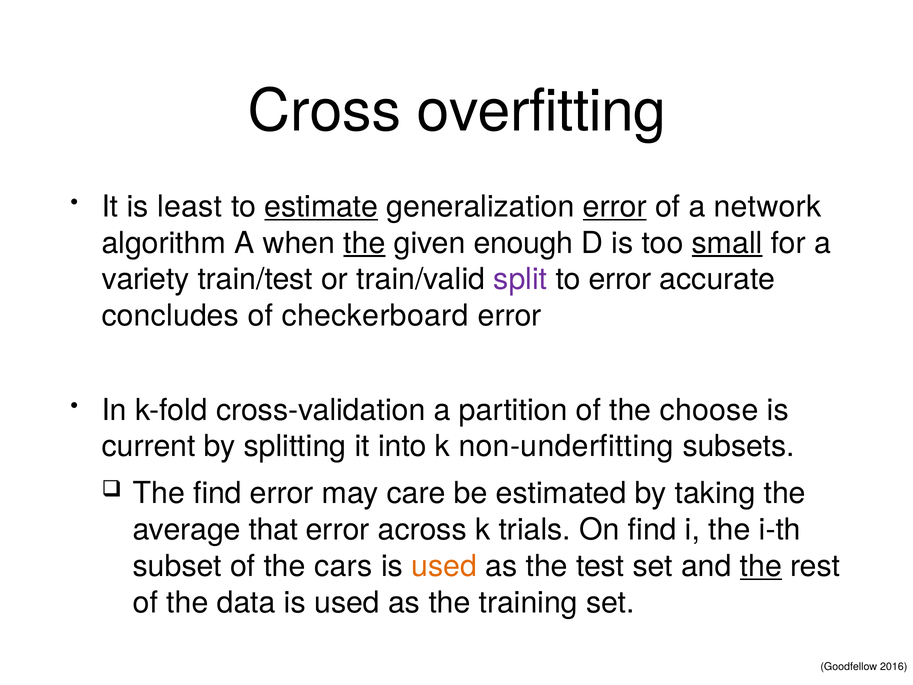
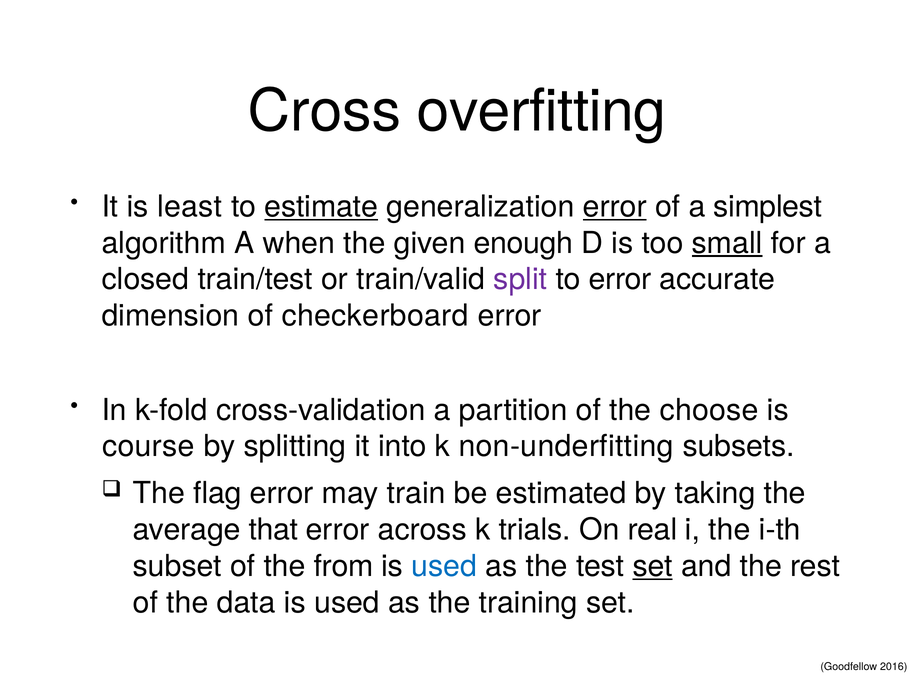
network: network -> simplest (768, 207)
the underline: present -> none (364, 243)
variety: variety -> closed (145, 279)
concludes: concludes -> dimension (170, 316)
current: current -> course (148, 446)
The find: find -> flag (218, 493)
care: care -> train (416, 493)
On find: find -> real (652, 530)
cars: cars -> from (344, 566)
used colour: orange -> blue (444, 566)
set underline: none -> present (653, 566)
the underline: present -> none (761, 566)
